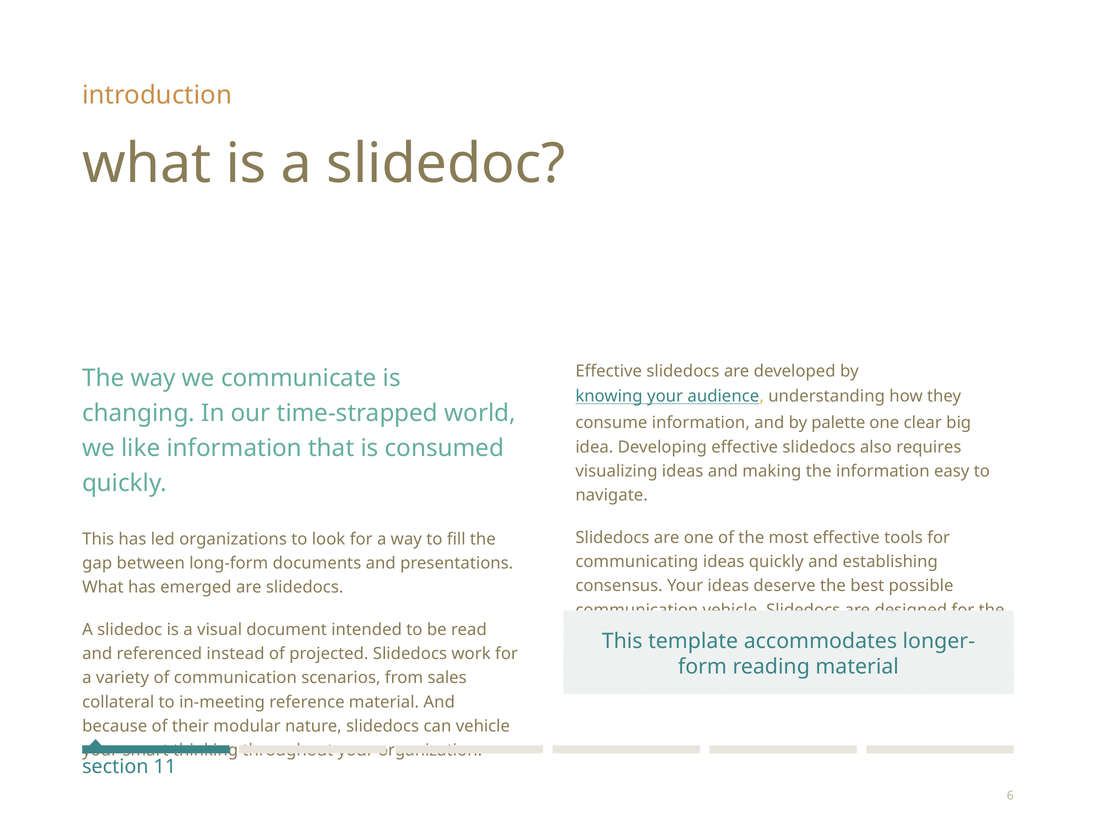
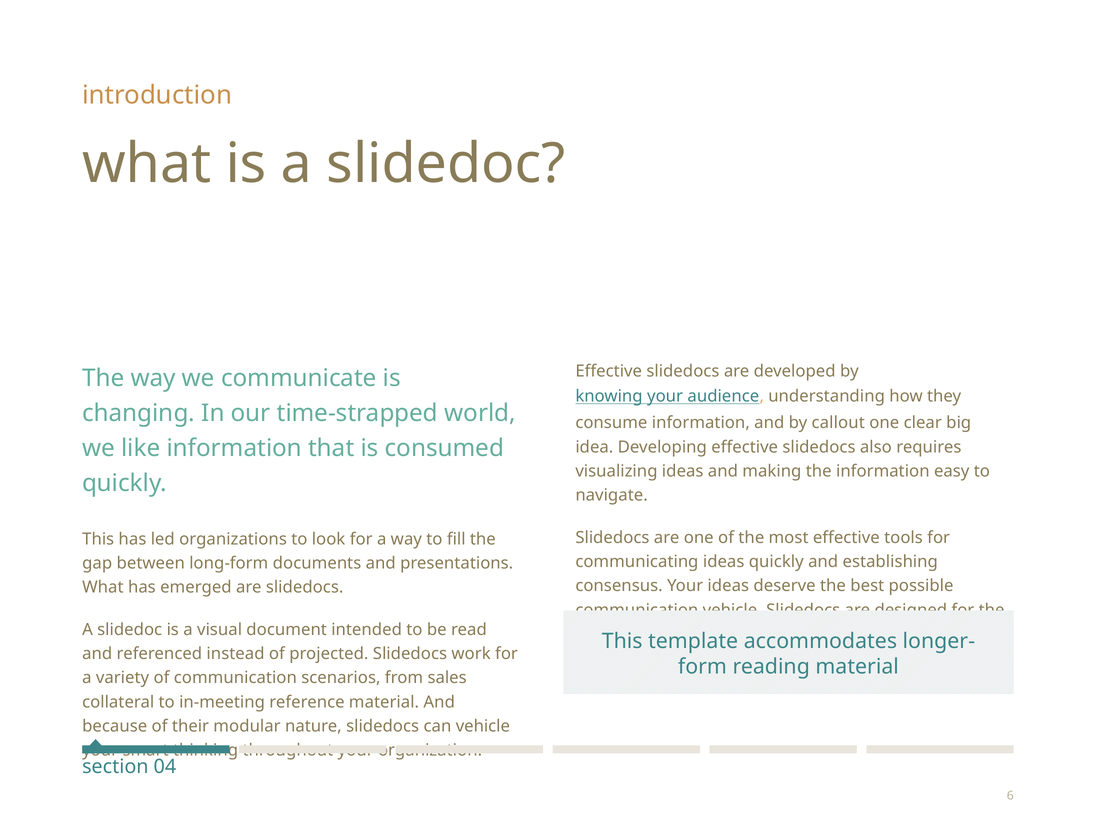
palette: palette -> callout (838, 423)
11: 11 -> 04 (165, 767)
